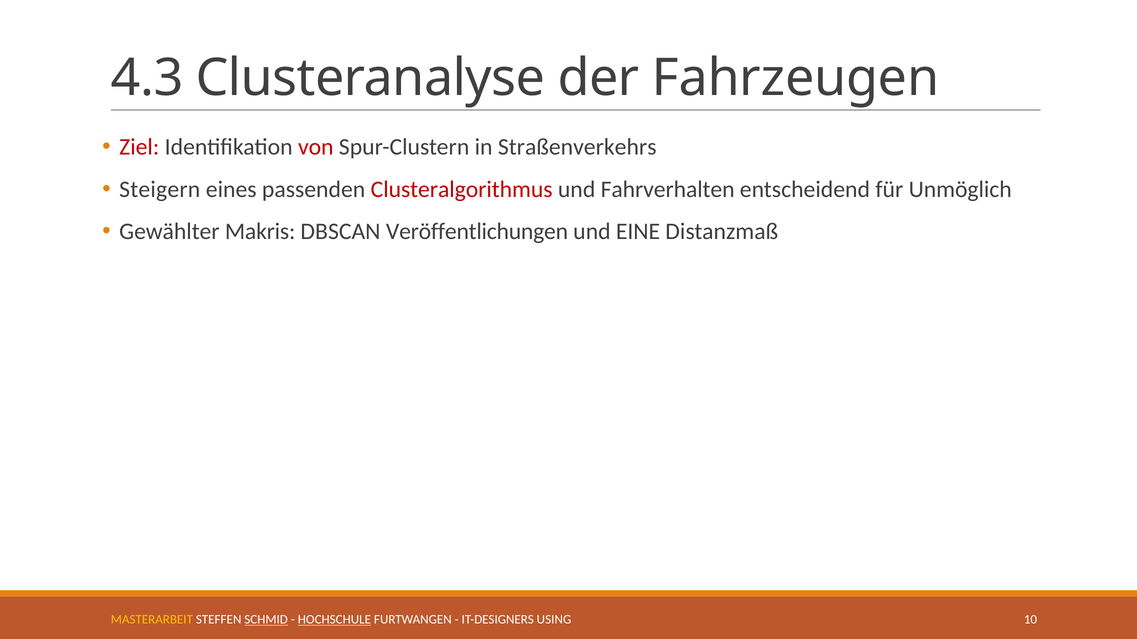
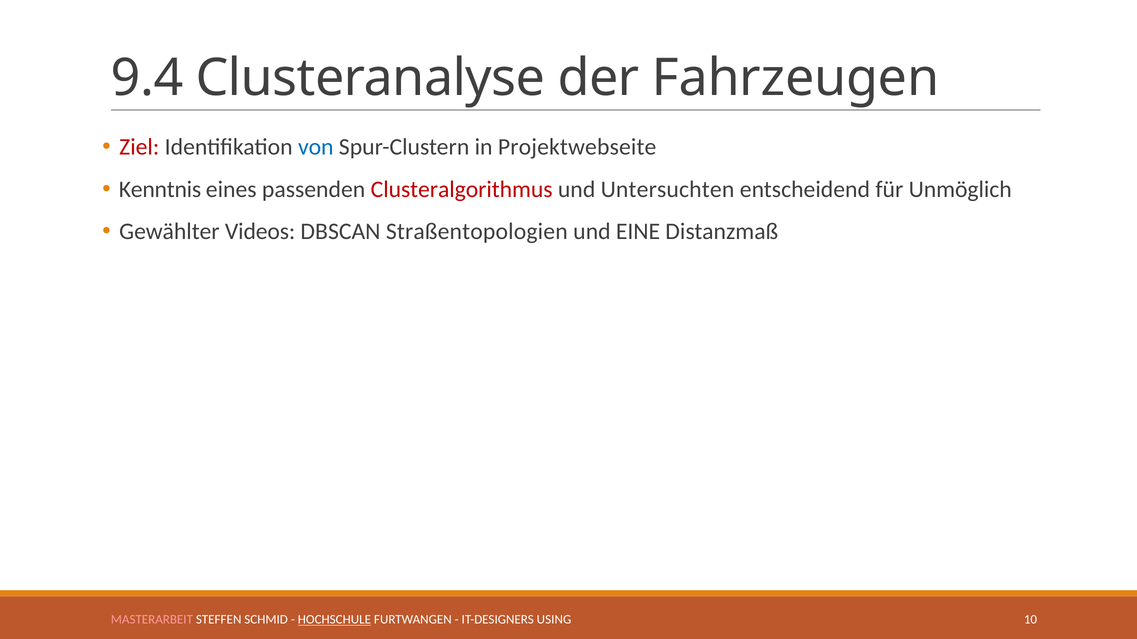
4.3: 4.3 -> 9.4 (147, 78)
von colour: red -> blue (316, 147)
Straßenverkehrs: Straßenverkehrs -> Projektwebseite (577, 147)
Steigern: Steigern -> Kenntnis (160, 189)
Fahrverhalten: Fahrverhalten -> Untersuchten (667, 189)
Makris: Makris -> Videos (260, 232)
Veröffentlichungen: Veröffentlichungen -> Straßentopologien (477, 232)
MASTERARBEIT colour: yellow -> pink (152, 620)
SCHMID underline: present -> none (266, 620)
